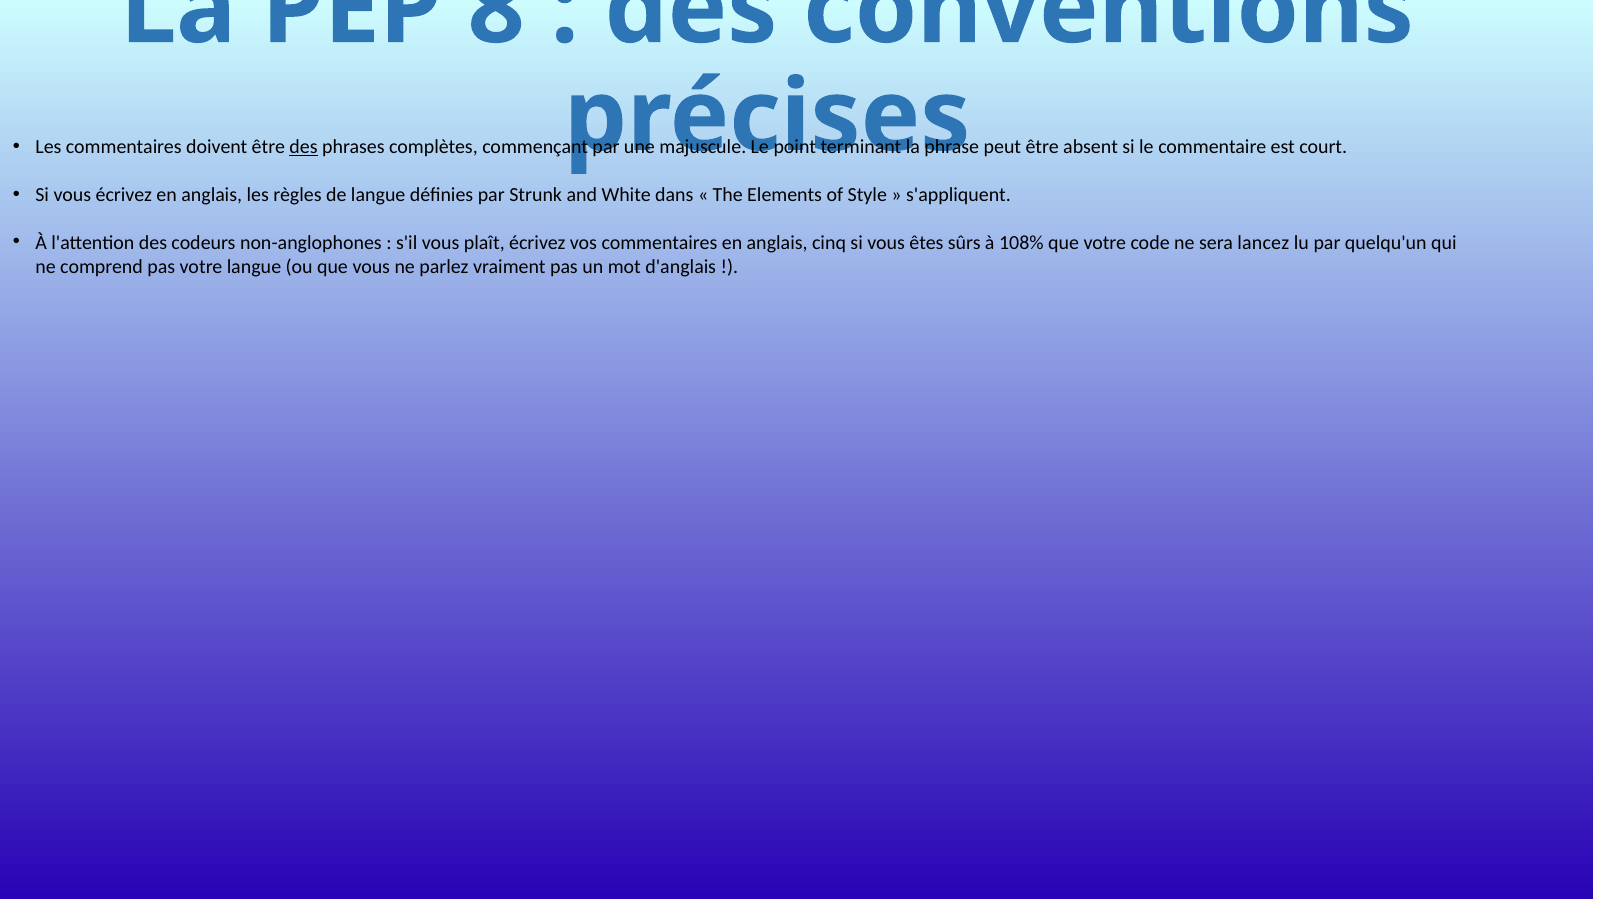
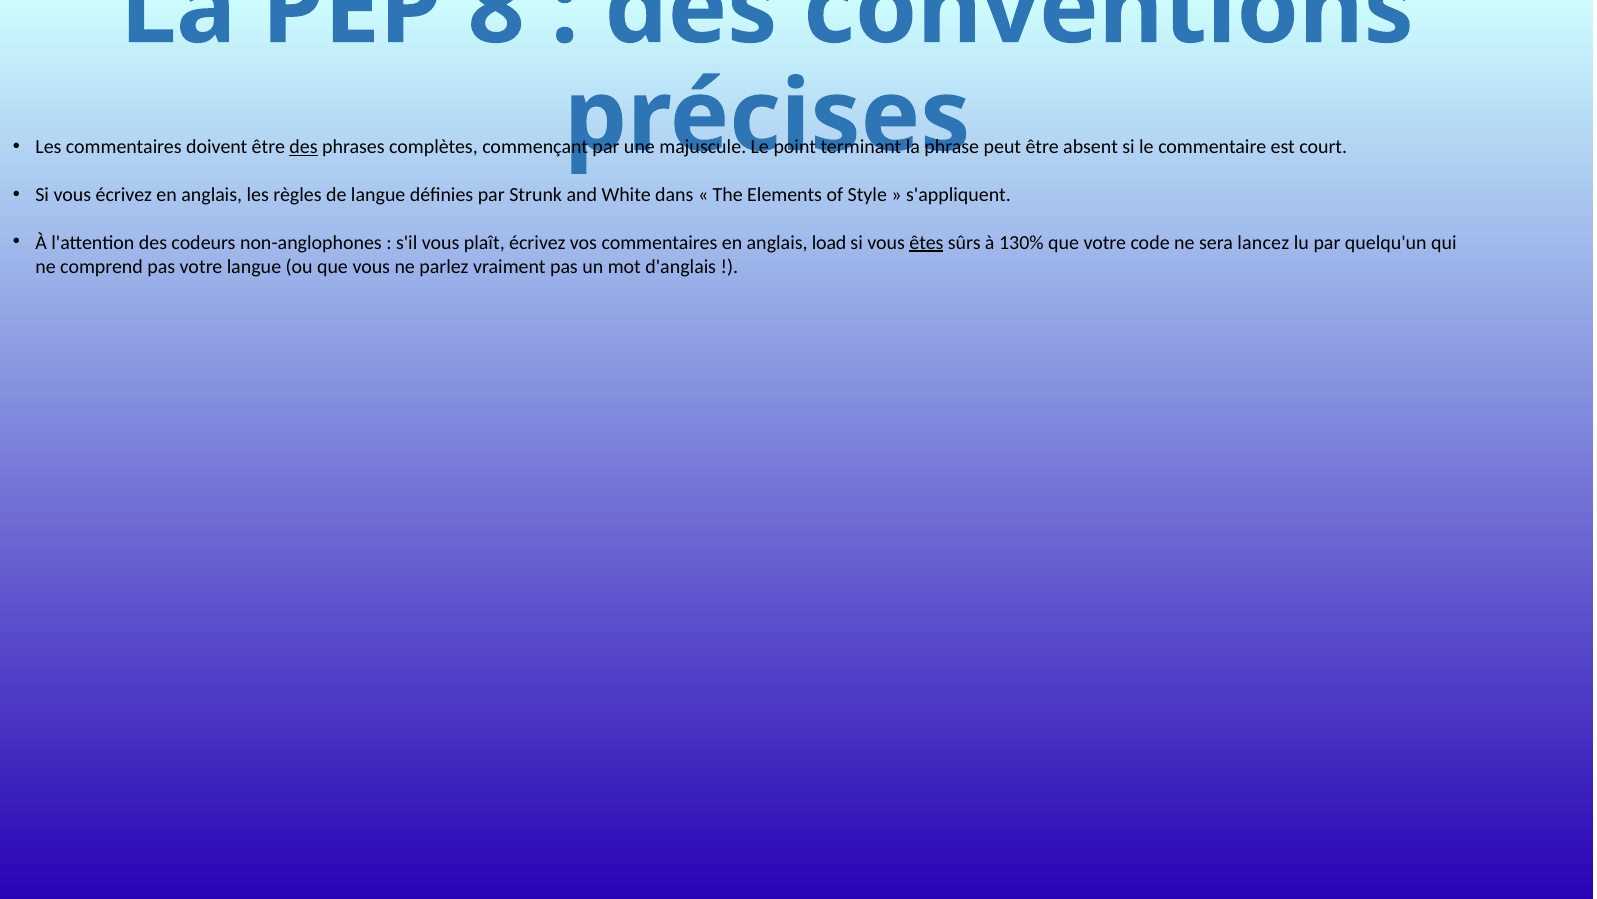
cinq: cinq -> load (829, 242)
êtes underline: none -> present (926, 242)
108%: 108% -> 130% (1021, 242)
